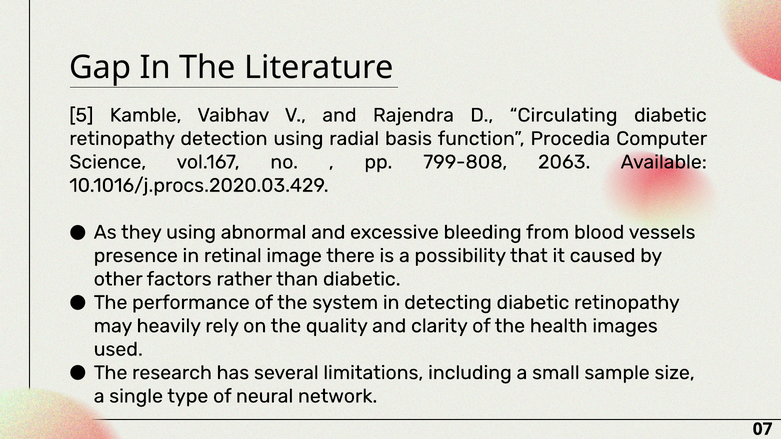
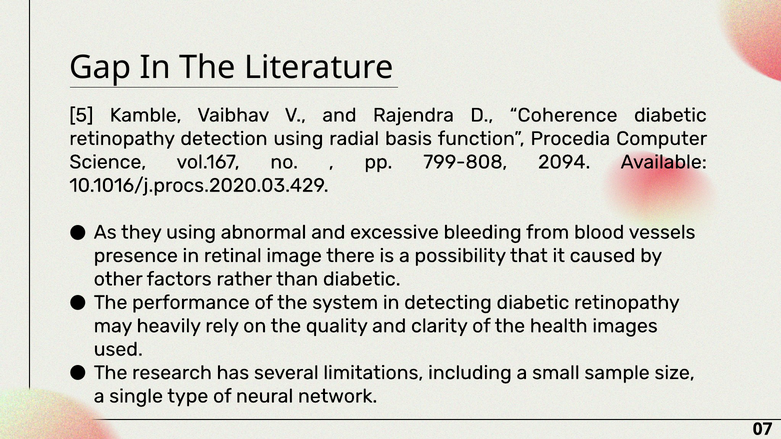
Circulating: Circulating -> Coherence (564, 115)
2063: 2063 -> 2094 (564, 162)
